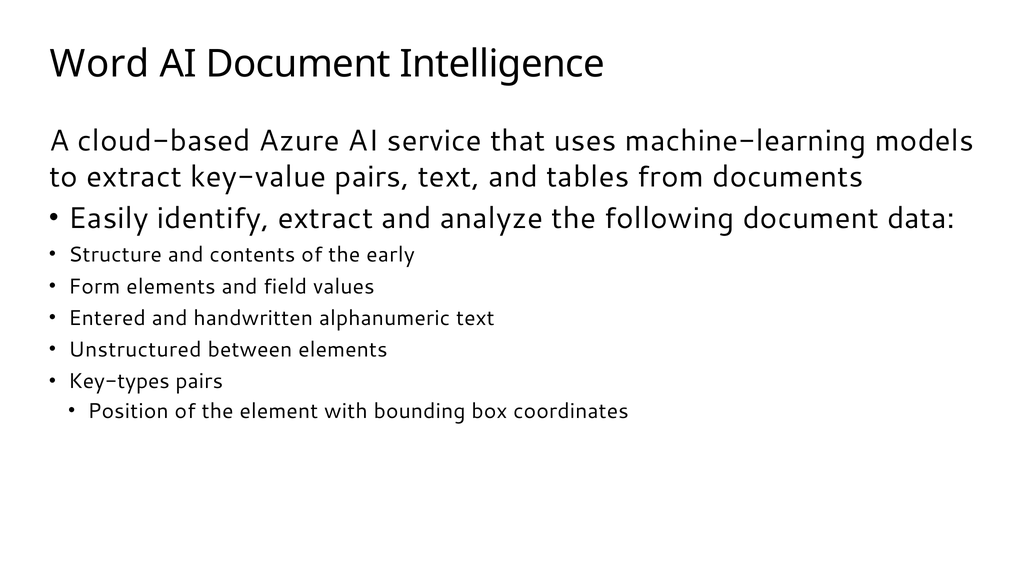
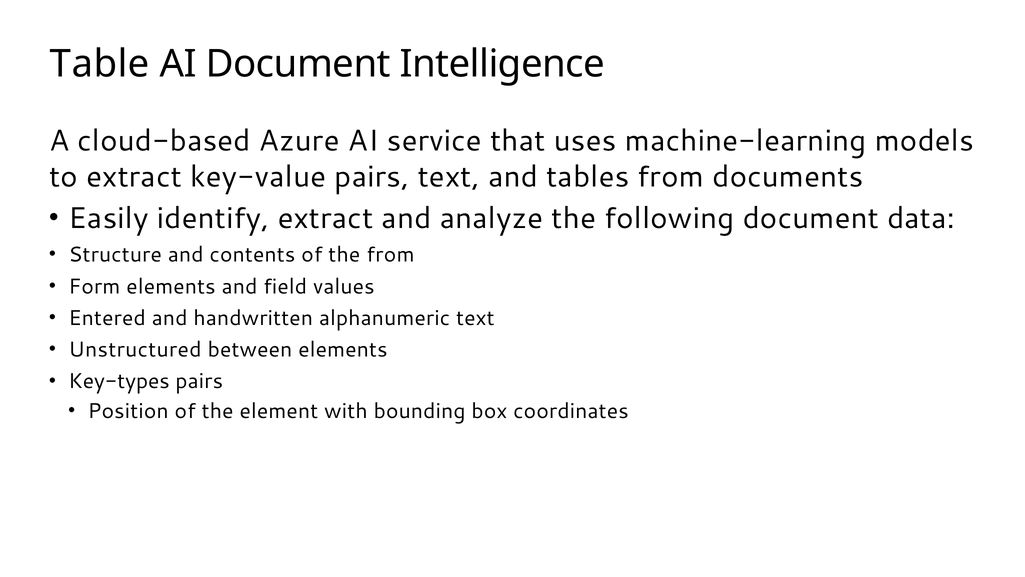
Word: Word -> Table (100, 64)
the early: early -> from (391, 255)
